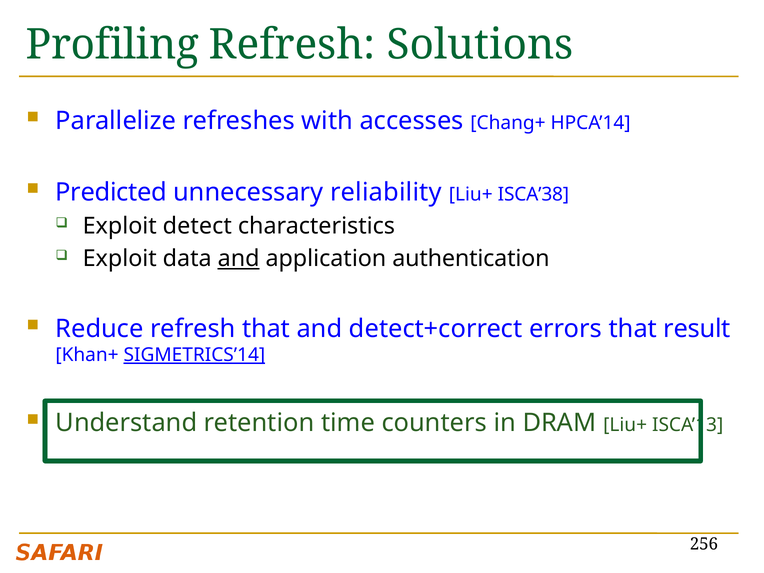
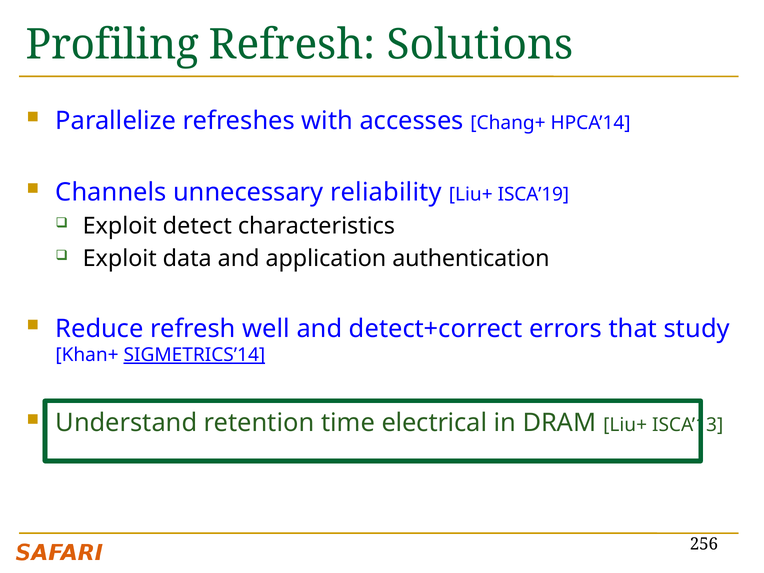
Predicted: Predicted -> Channels (111, 192)
ISCA’38: ISCA’38 -> ISCA’19 (533, 194)
and underline: present -> none (239, 259)
refresh that: that -> well (266, 329)
result: result -> study (697, 329)
counters: counters -> electrical (434, 423)
